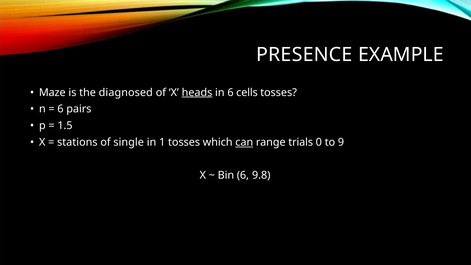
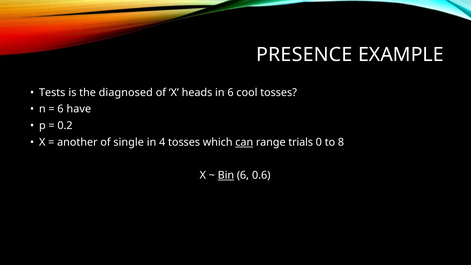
Maze: Maze -> Tests (52, 92)
heads underline: present -> none (197, 92)
cells: cells -> cool (247, 92)
pairs: pairs -> have (79, 109)
1.5: 1.5 -> 0.2 (65, 126)
stations: stations -> another (77, 142)
1: 1 -> 4 (162, 142)
9: 9 -> 8 (341, 142)
Bin underline: none -> present (226, 175)
9.8: 9.8 -> 0.6 (261, 175)
